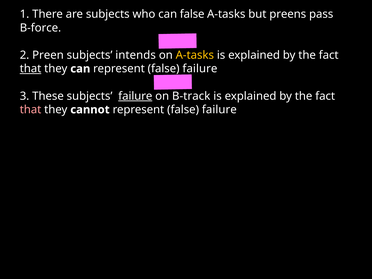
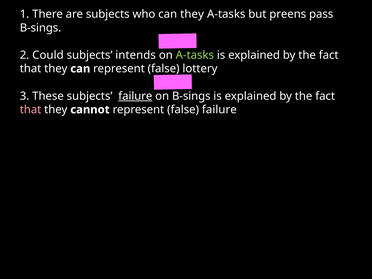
can false: false -> they (192, 14)
B-force: B-force -> B-sings (40, 28)
Preen: Preen -> Could (48, 55)
A-tasks colour: yellow -> light green (195, 55)
that underline: present -> none (31, 69)
can represent false failure: failure -> lottery (200, 69)
on B-track: B-track -> B-sings (191, 96)
